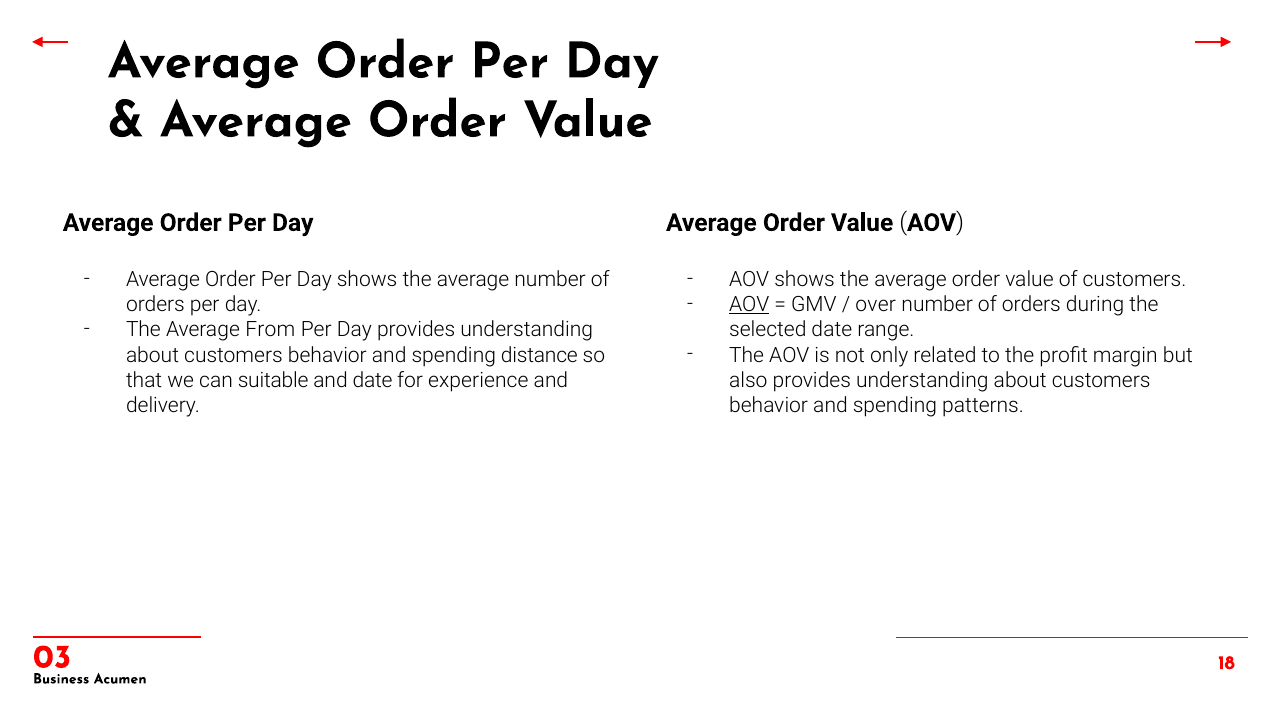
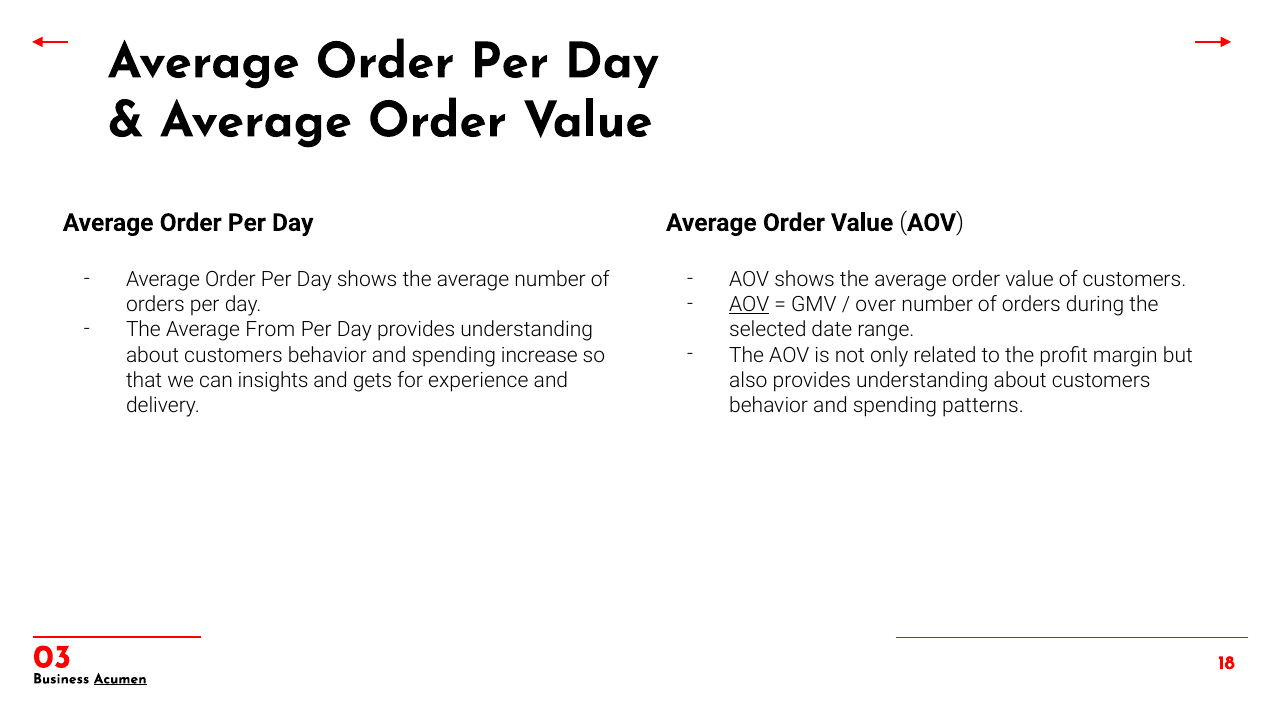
distance: distance -> increase (539, 355)
suitable: suitable -> insights (273, 381)
and date: date -> gets (373, 381)
Acumen underline: none -> present (120, 679)
